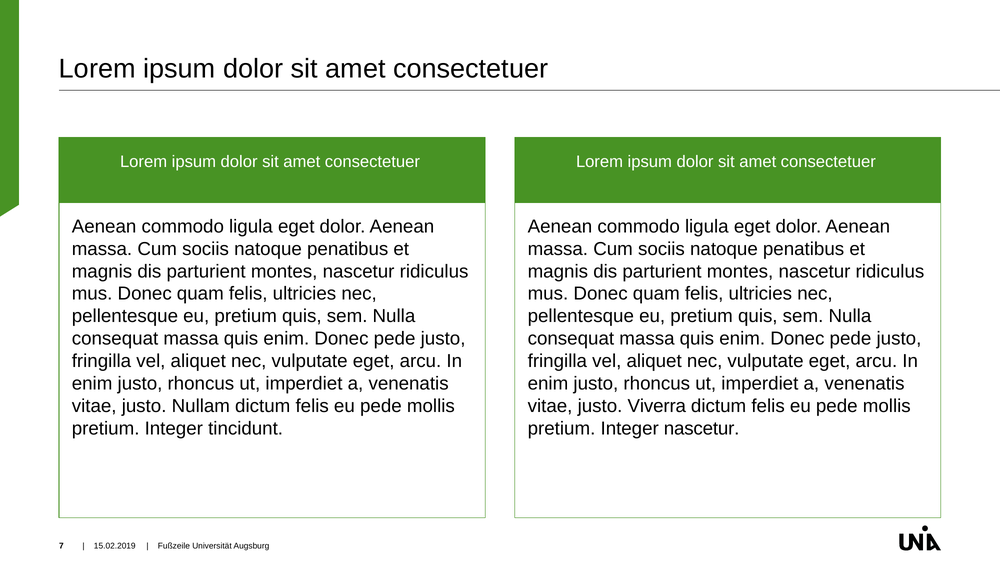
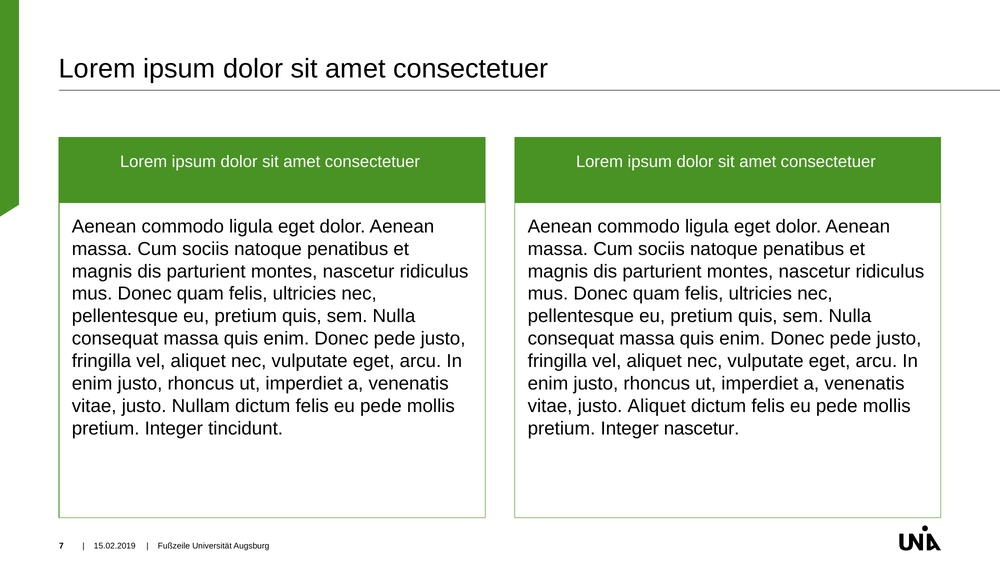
justo Viverra: Viverra -> Aliquet (657, 407)
